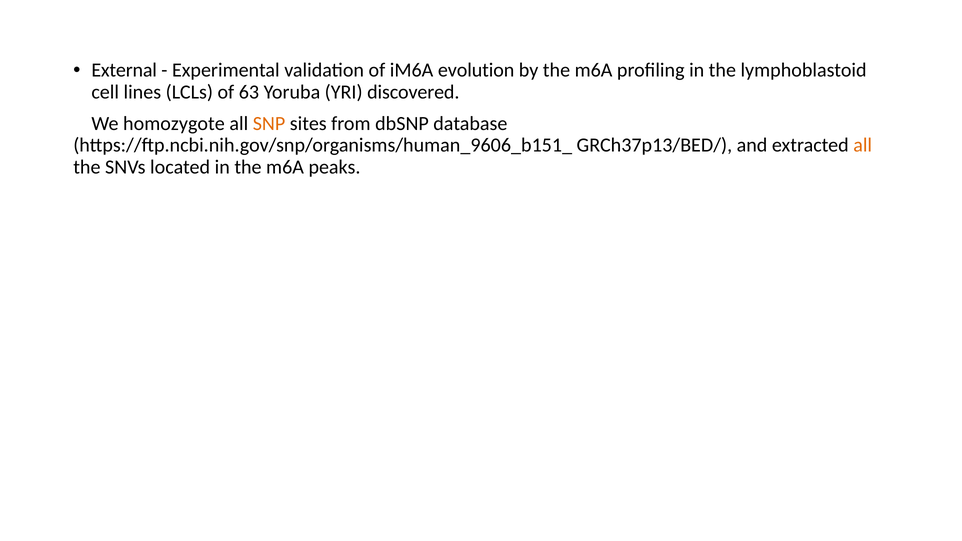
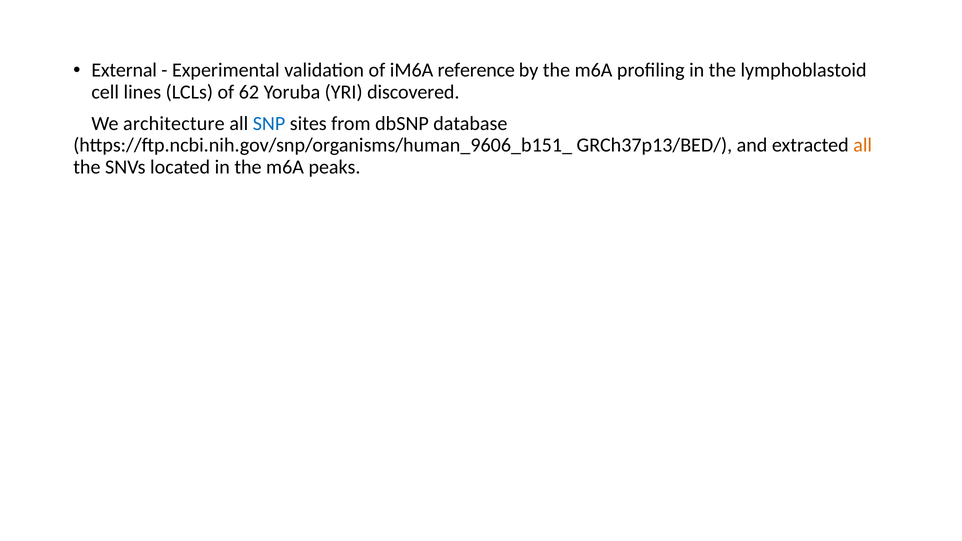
evolution: evolution -> reference (476, 70)
63: 63 -> 62 (249, 92)
homozygote: homozygote -> architecture (174, 124)
SNP colour: orange -> blue (269, 124)
